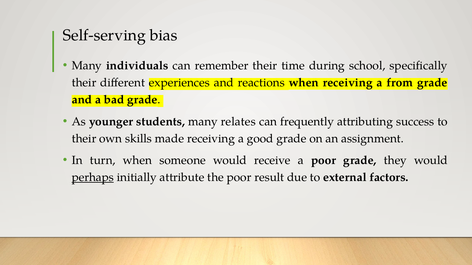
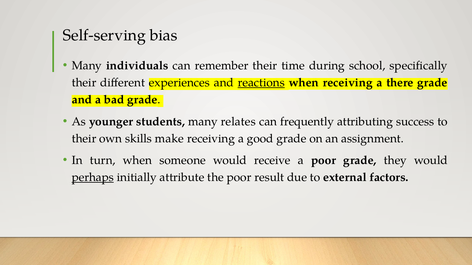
reactions underline: none -> present (261, 83)
from: from -> there (400, 83)
made: made -> make (169, 139)
